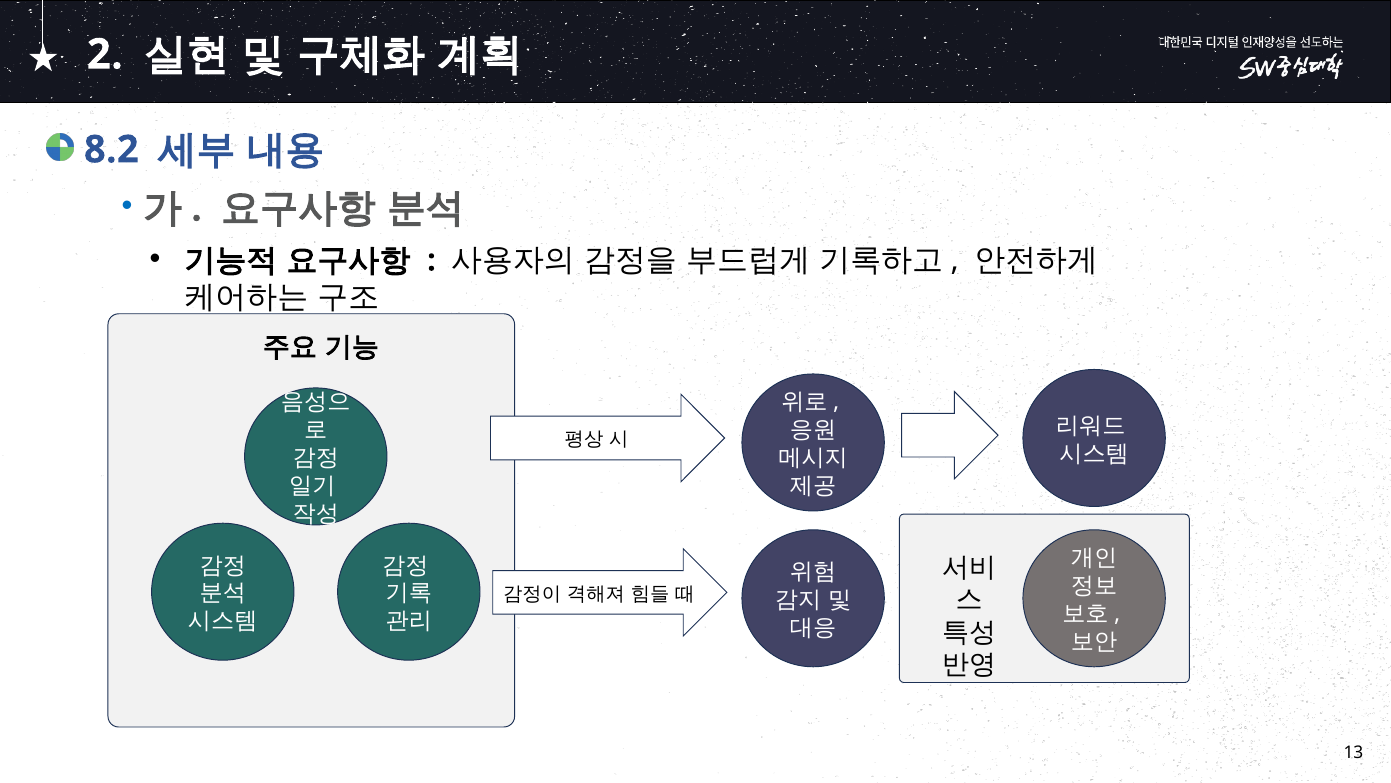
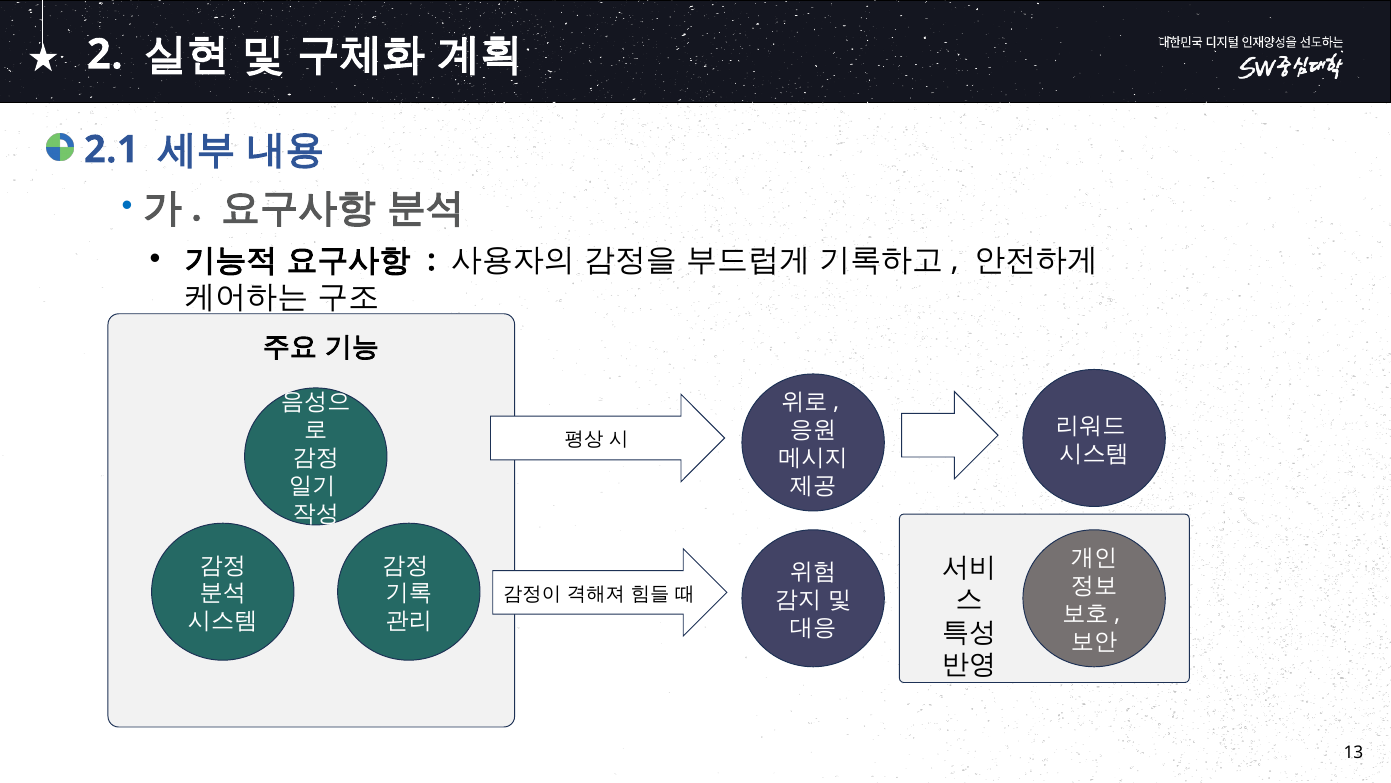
8.2: 8.2 -> 2.1 (111, 150)
